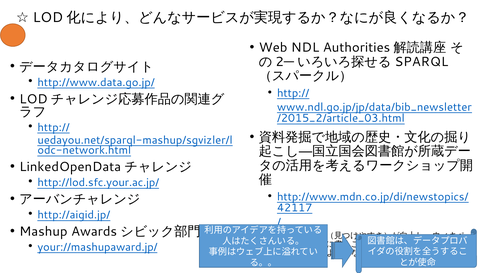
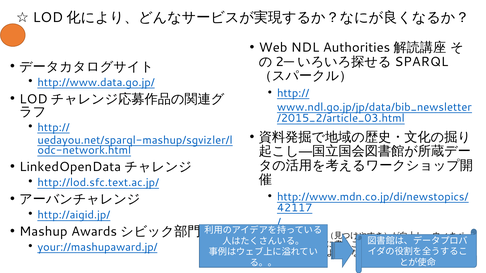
http://lod.sfc.your.ac.jp/: http://lod.sfc.your.ac.jp/ -> http://lod.sfc.text.ac.jp/ (98, 183)
